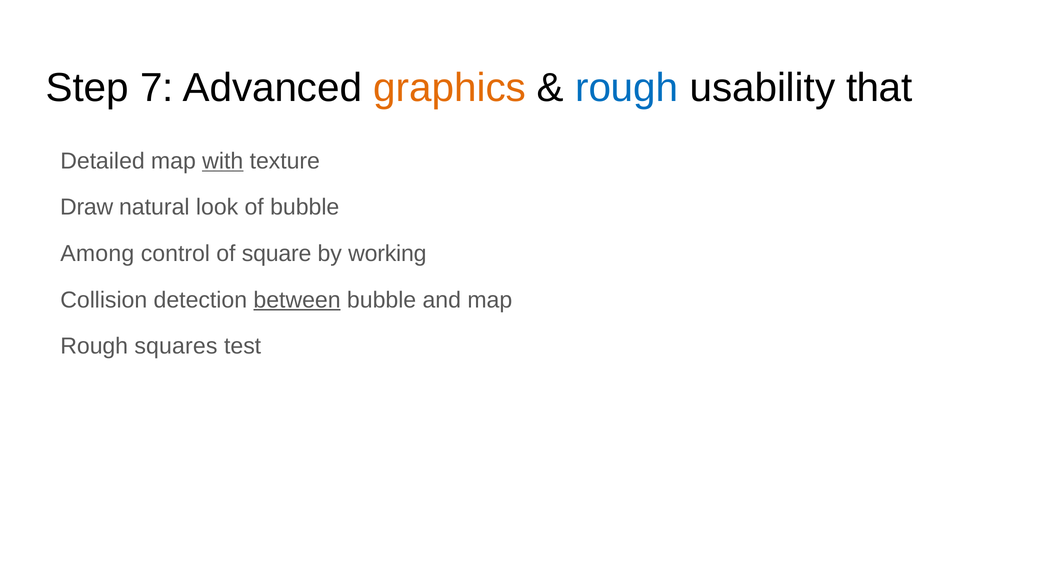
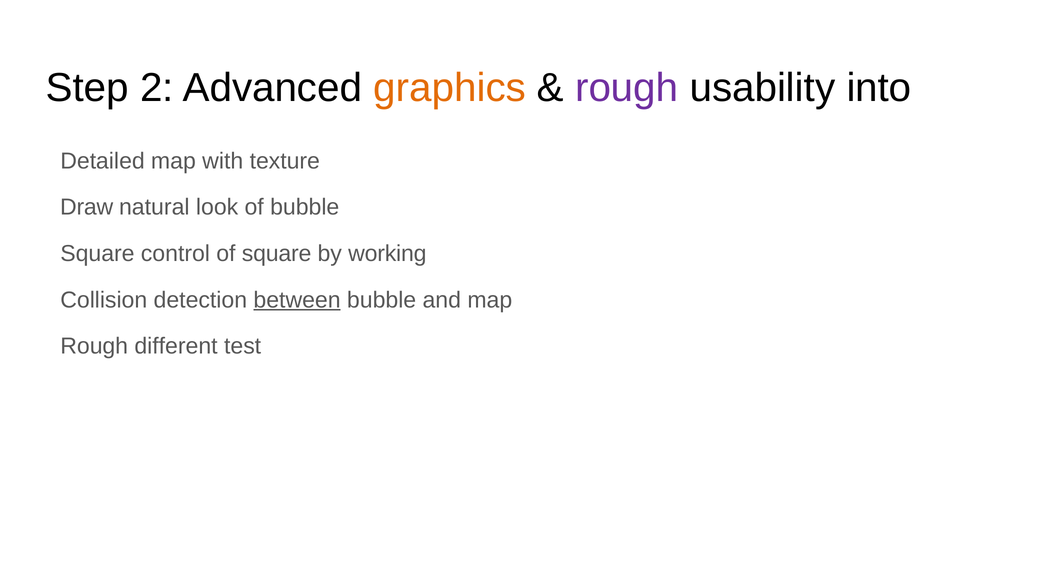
7: 7 -> 2 (157, 88)
rough colour: blue -> purple (627, 88)
that: that -> into (879, 88)
with underline: present -> none (223, 161)
Among: Among -> Square (97, 254)
squares: squares -> different (176, 346)
